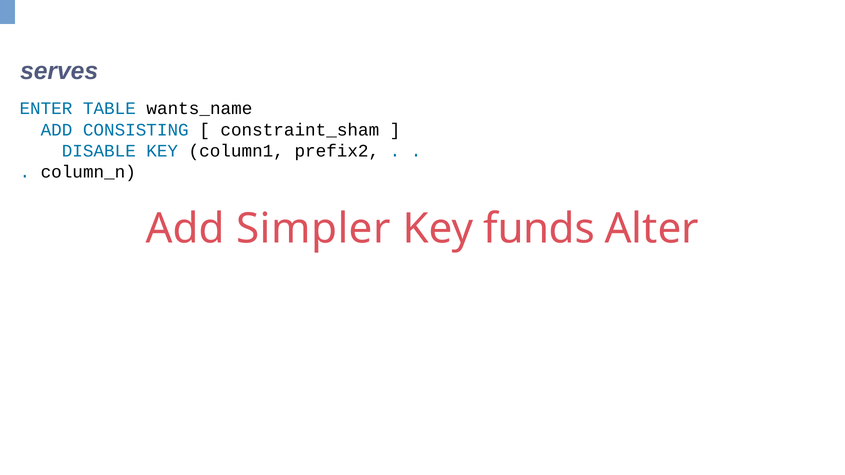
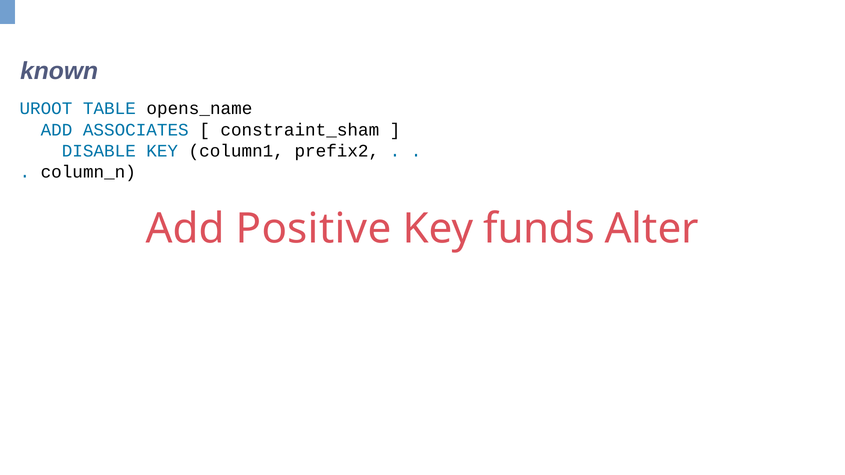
serves: serves -> known (59, 71)
ENTER: ENTER -> UROOT (46, 109)
wants_name: wants_name -> opens_name (199, 109)
CONSISTING: CONSISTING -> ASSOCIATES (136, 130)
Simpler: Simpler -> Positive (314, 229)
